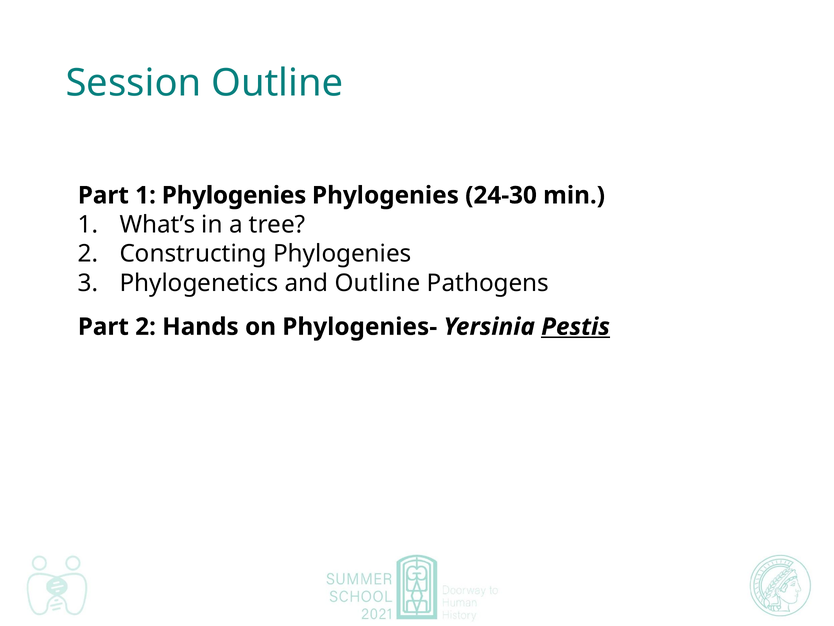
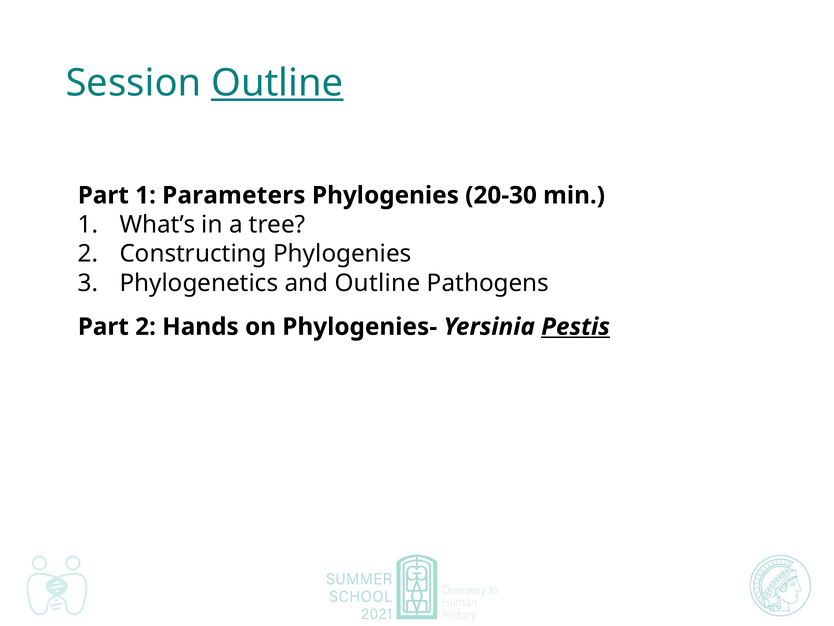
Outline underline: none -> present (277, 83)
1 Phylogenies: Phylogenies -> Parameters (234, 195)
24-30: 24-30 -> 20-30 (501, 195)
